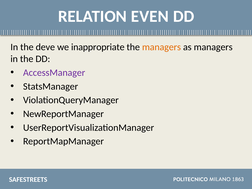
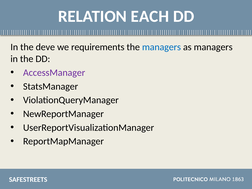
EVEN: EVEN -> EACH (150, 16)
inappropriate: inappropriate -> requirements (98, 47)
managers colour: orange -> blue (161, 47)
